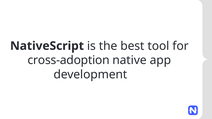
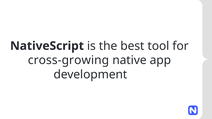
cross-adoption: cross-adoption -> cross-growing (68, 60)
